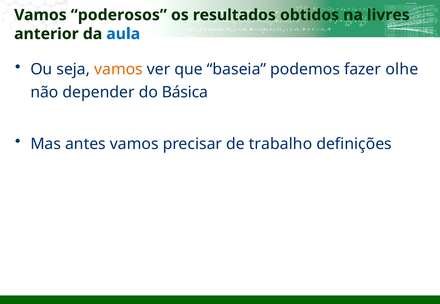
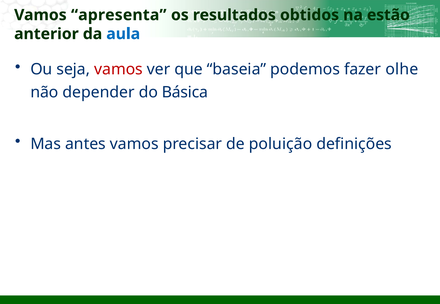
poderosos: poderosos -> apresenta (119, 15)
livres: livres -> estão (388, 15)
vamos colour: orange -> red (119, 70)
trabalho: trabalho -> poluição (281, 144)
